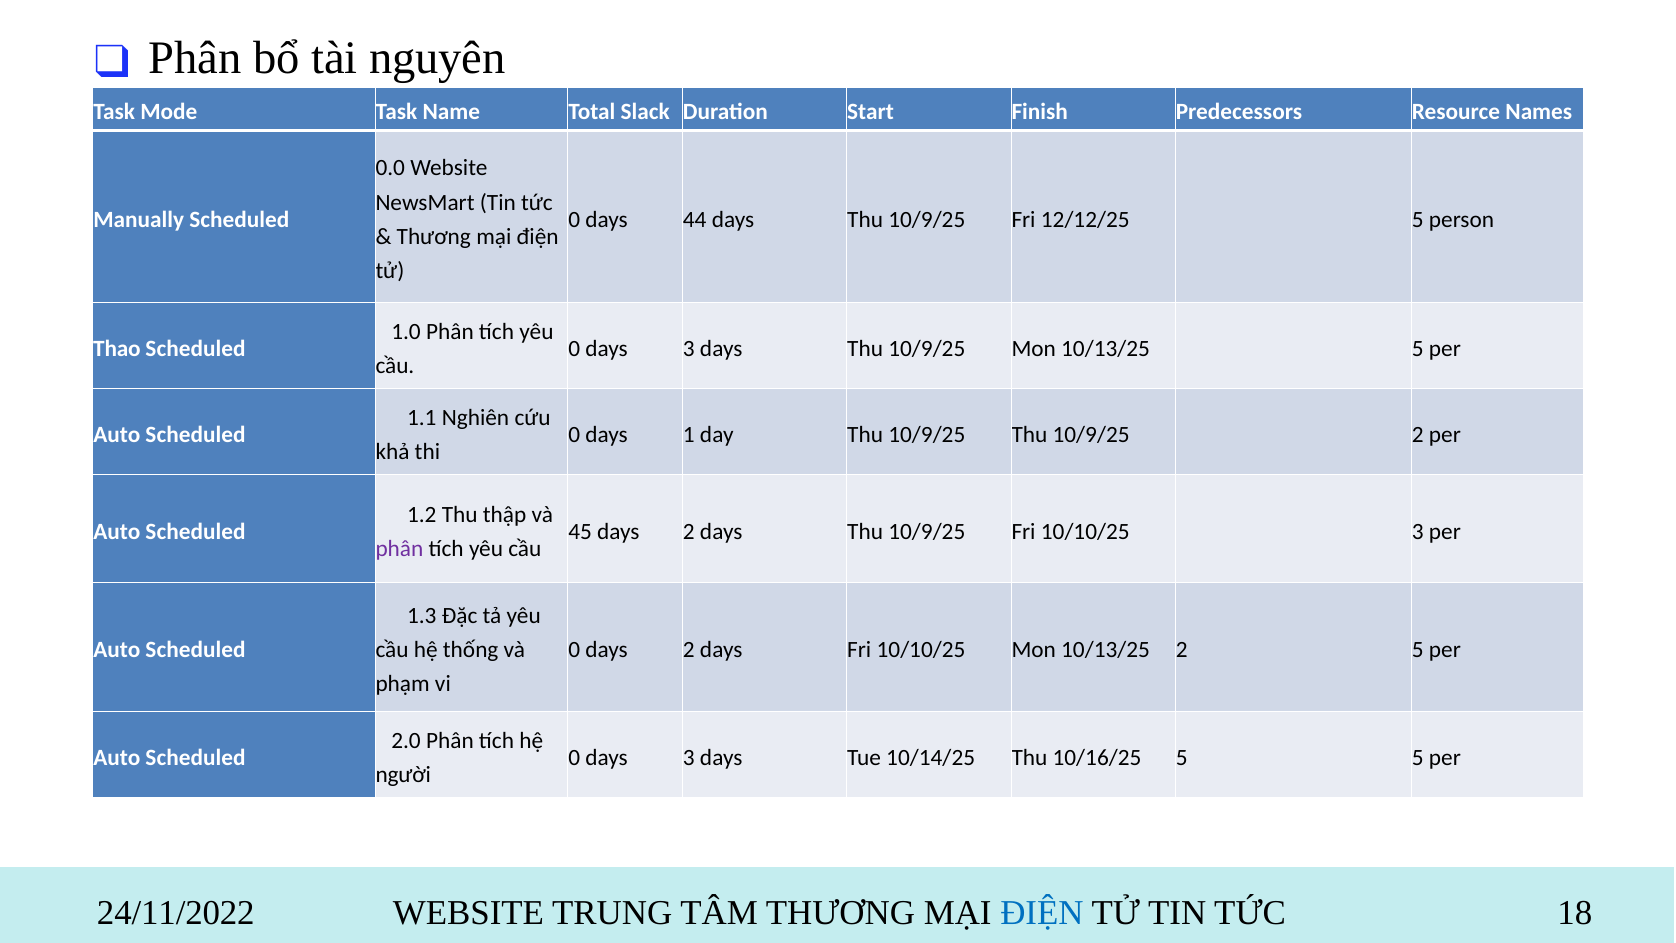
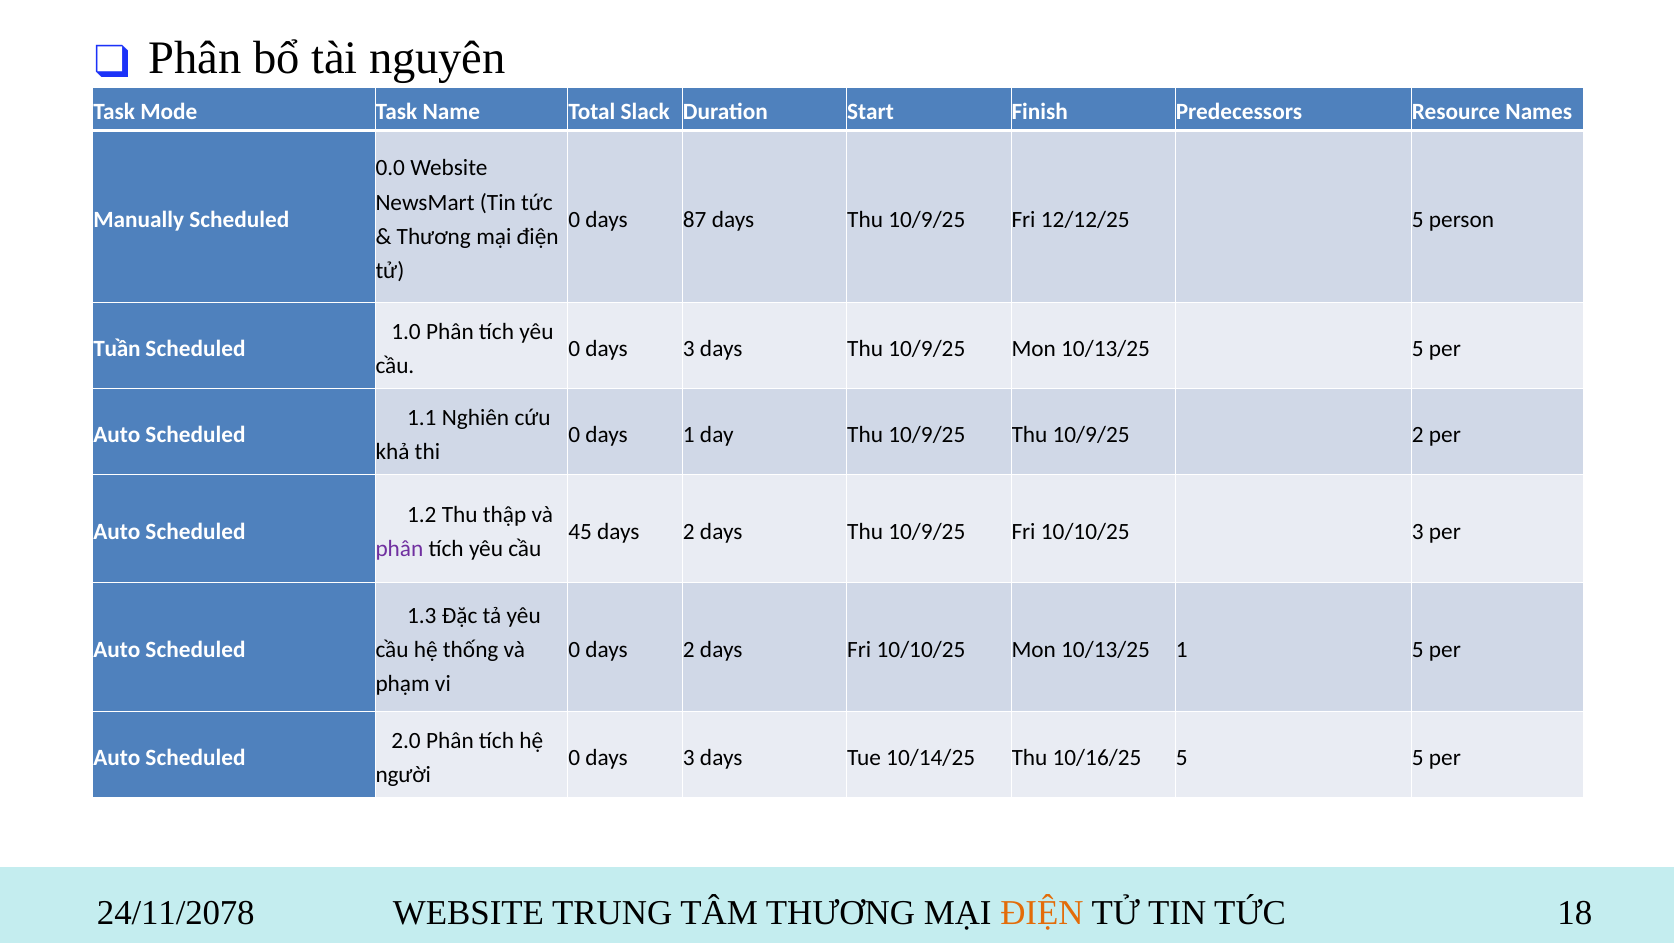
44: 44 -> 87 (695, 220)
Thao: Thao -> Tuần (117, 349)
10/13/25 2: 2 -> 1 (1182, 650)
24/11/2022: 24/11/2022 -> 24/11/2078 (176, 913)
ĐIỆN colour: blue -> orange (1042, 913)
